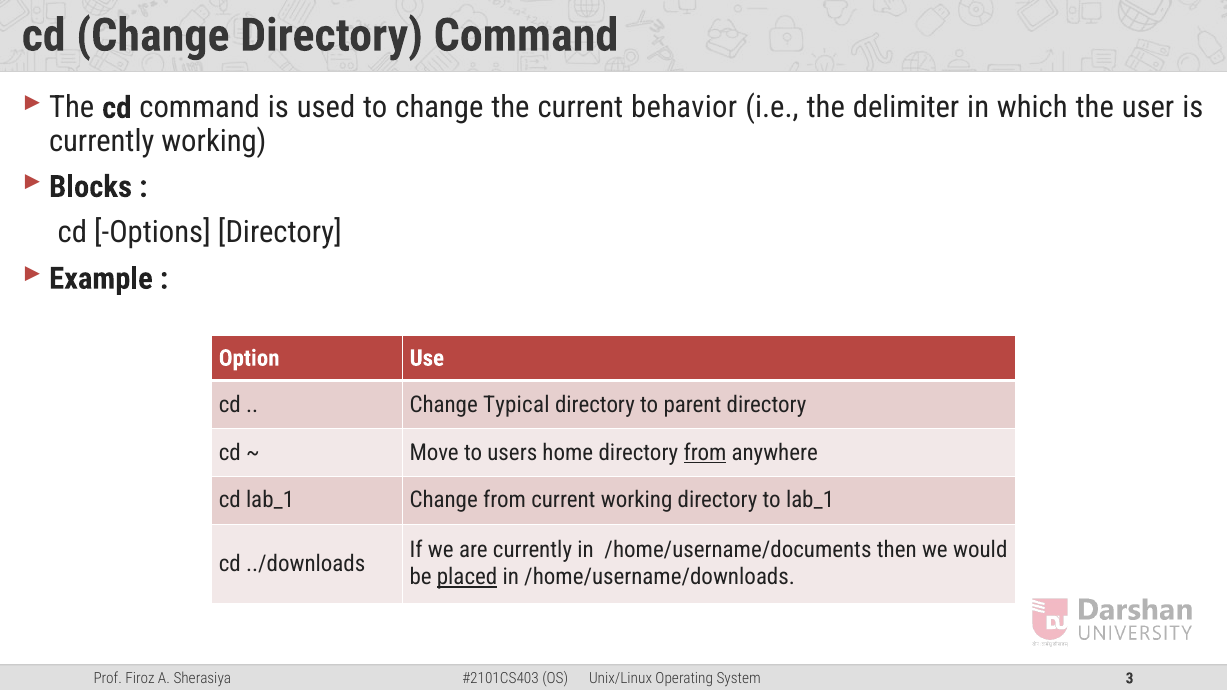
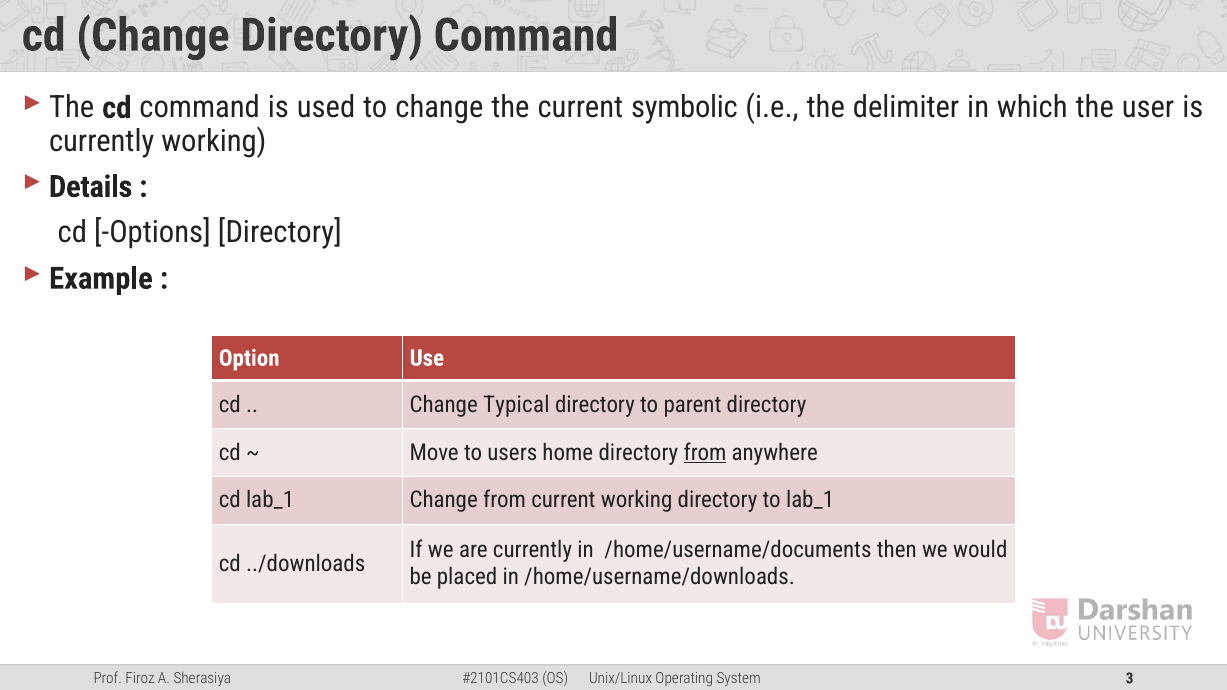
behavior: behavior -> symbolic (685, 108)
Blocks: Blocks -> Details (91, 187)
placed underline: present -> none (467, 577)
